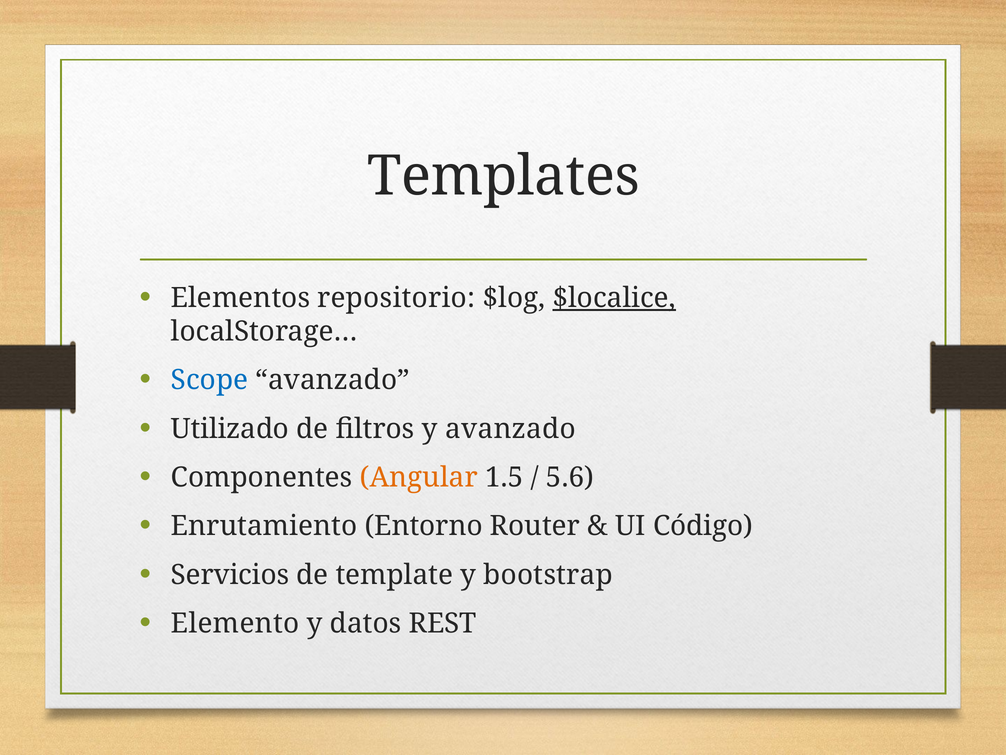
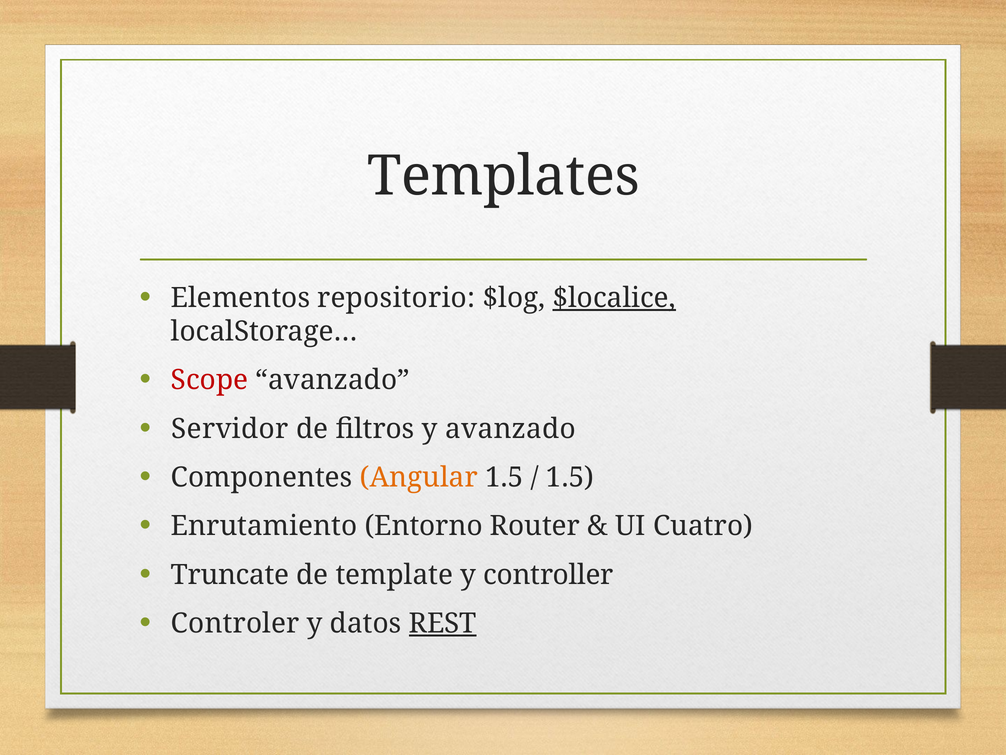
Scope colour: blue -> red (210, 380)
Utilizado: Utilizado -> Servidor (230, 429)
5.6: 5.6 -> 1.5 (570, 477)
Código: Código -> Cuatro (703, 526)
Servicios: Servicios -> Truncate (230, 574)
bootstrap: bootstrap -> controller (548, 574)
Elemento: Elemento -> Controler (235, 623)
REST underline: none -> present (443, 623)
